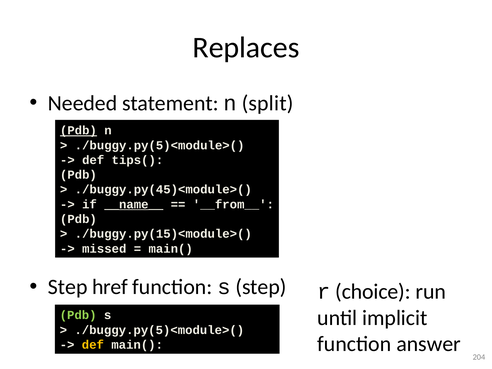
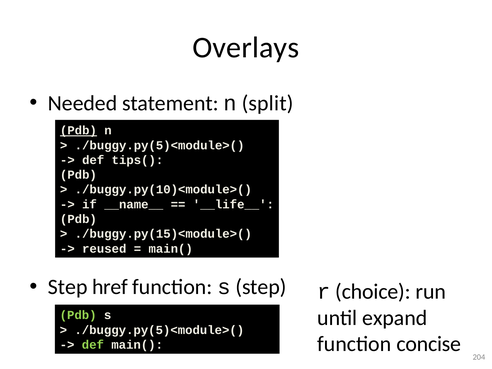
Replaces: Replaces -> Overlays (246, 48)
./buggy.py(45)<module>(: ./buggy.py(45)<module>( -> ./buggy.py(10)<module>( (163, 190)
__name__ underline: present -> none (134, 204)
__from__: __from__ -> __life__ (233, 204)
missed: missed -> reused (104, 249)
implicit: implicit -> expand (395, 318)
answer: answer -> concise (429, 344)
def colour: yellow -> light green (93, 345)
